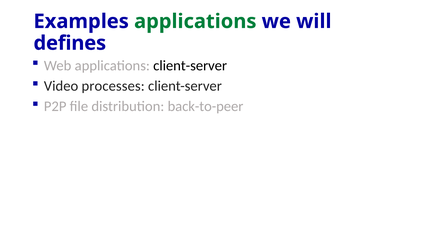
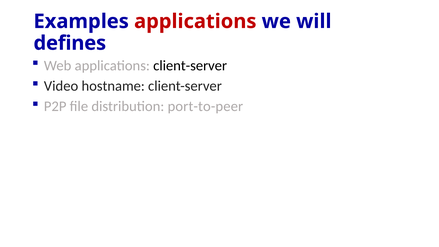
applications colour: green -> red (195, 21)
processes: processes -> hostname (113, 86)
back-to-peer: back-to-peer -> port-to-peer (205, 106)
